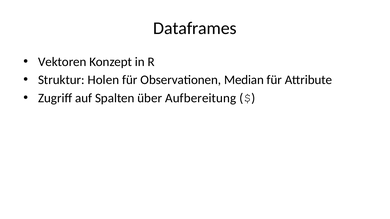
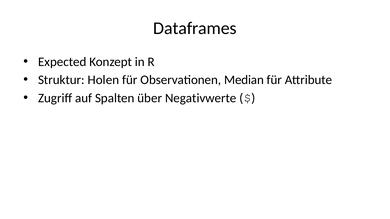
Vektoren: Vektoren -> Expected (62, 62)
Aufbereitung: Aufbereitung -> Negativwerte (201, 98)
